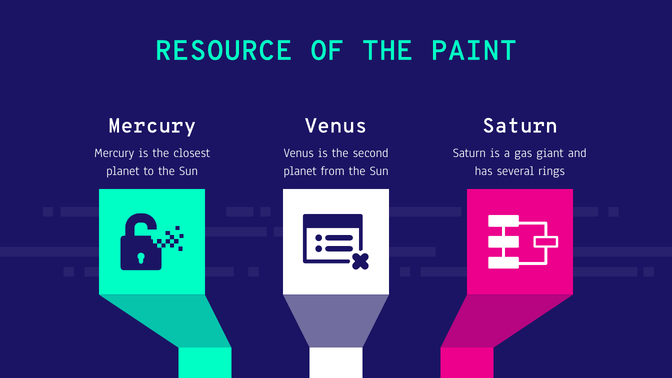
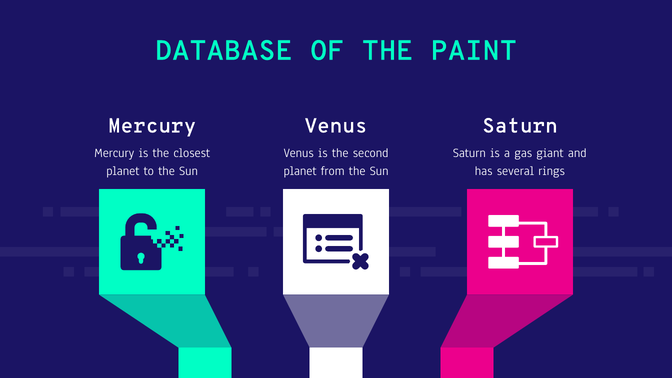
RESOURCE: RESOURCE -> DATABASE (224, 51)
